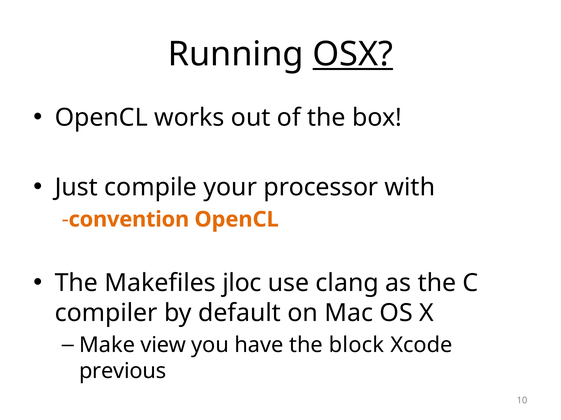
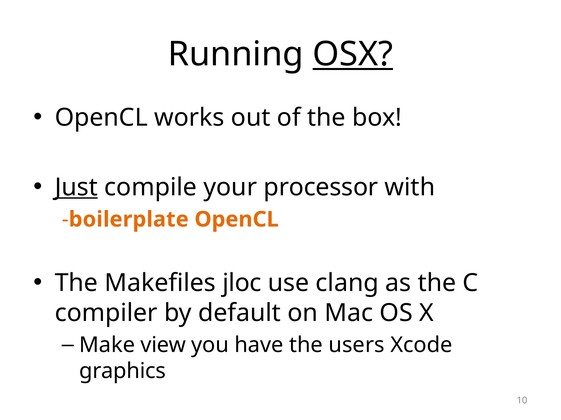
Just underline: none -> present (76, 188)
convention: convention -> boilerplate (129, 220)
block: block -> users (357, 346)
previous: previous -> graphics (123, 372)
